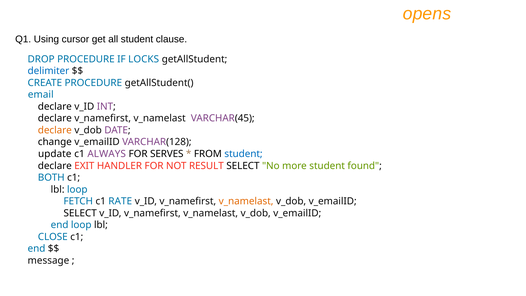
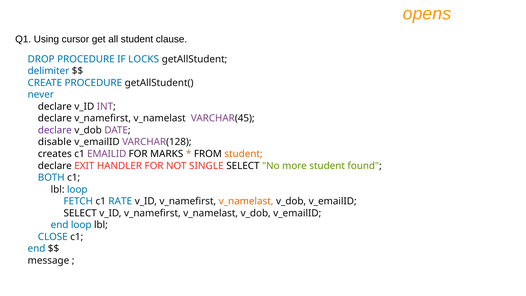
email: email -> never (41, 95)
declare colour: orange -> purple (55, 130)
change: change -> disable (55, 142)
update: update -> creates (55, 154)
ALWAYS: ALWAYS -> EMAILID (107, 154)
SERVES: SERVES -> MARKS (167, 154)
student colour: blue -> orange (244, 154)
RESULT: RESULT -> SINGLE (206, 166)
